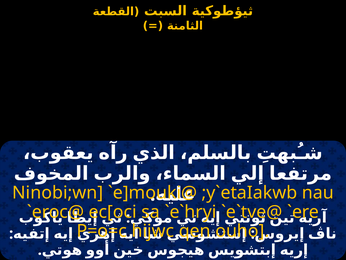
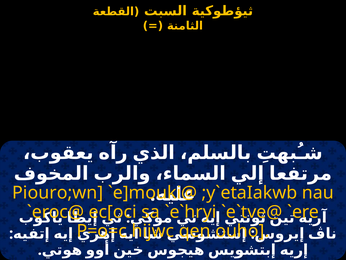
Ninobi;wn: Ninobi;wn -> Piouro;wn (58, 192)
